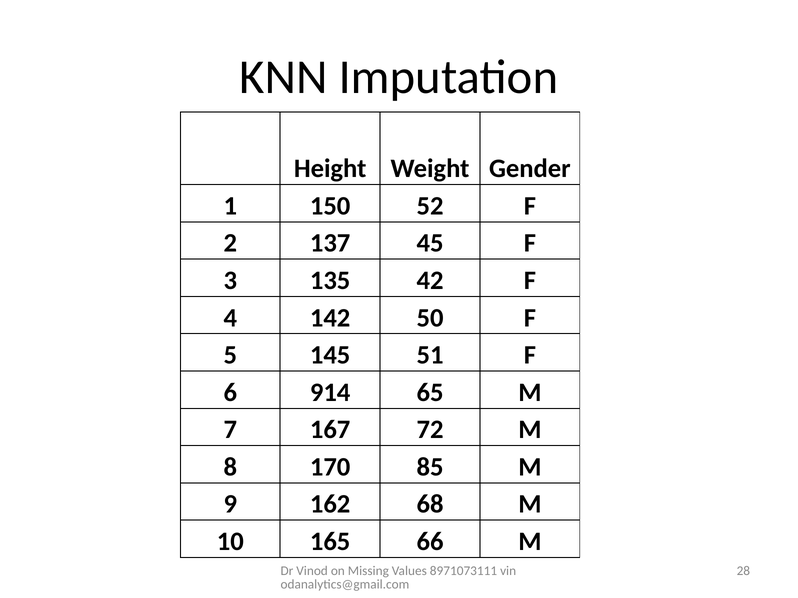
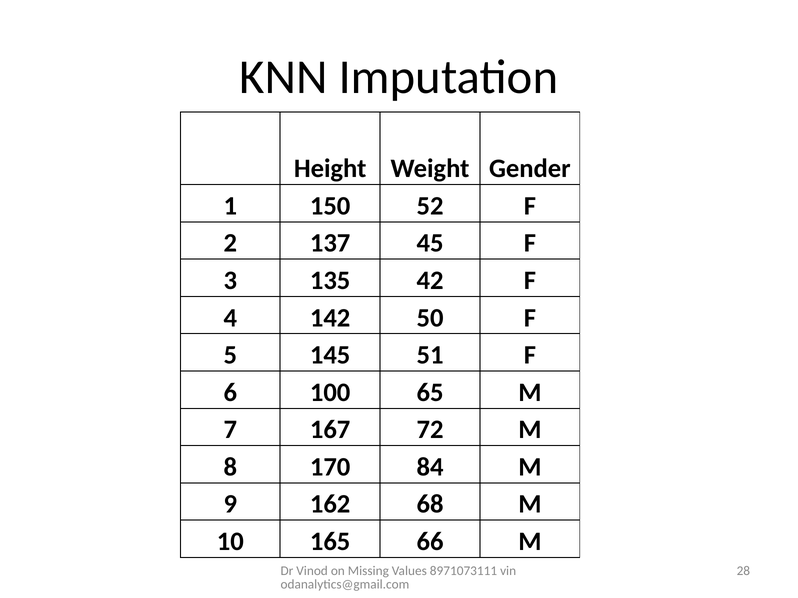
914: 914 -> 100 (330, 393)
85: 85 -> 84 (430, 467)
